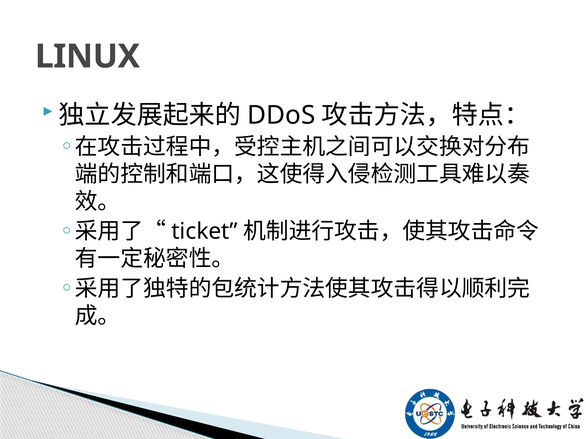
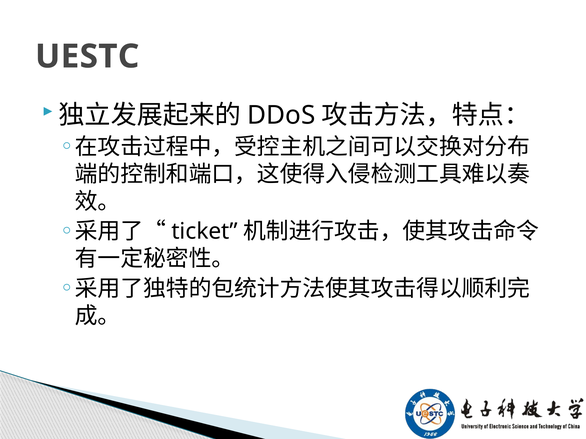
LINUX: LINUX -> UESTC (87, 57)
